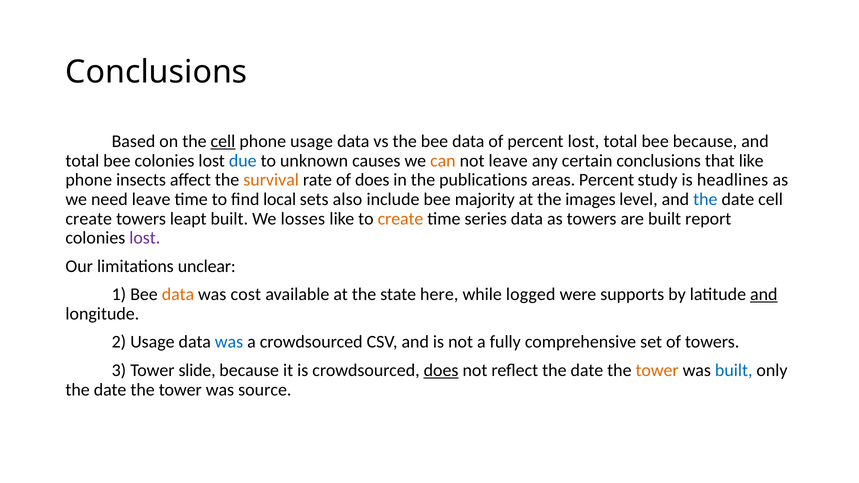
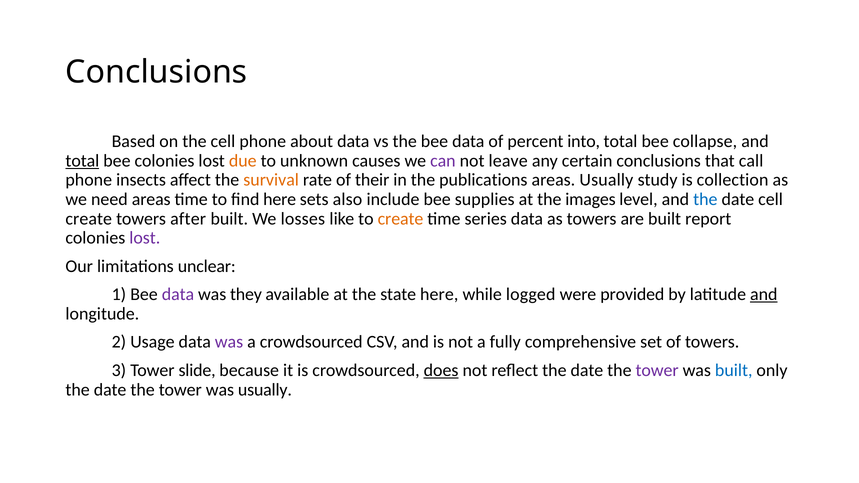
cell underline: present -> none (223, 141)
phone usage: usage -> about (312, 141)
percent lost: lost -> into (584, 141)
bee because: because -> collapse (705, 141)
total underline: none -> present (82, 161)
due colour: blue -> orange (243, 161)
can colour: orange -> purple (443, 161)
that like: like -> call (751, 161)
of does: does -> their (372, 180)
areas Percent: Percent -> Usually (606, 180)
headlines: headlines -> collection (733, 180)
need leave: leave -> areas (151, 199)
find local: local -> here (280, 199)
majority: majority -> supplies (485, 199)
leapt: leapt -> after (188, 219)
data colour: orange -> purple (178, 295)
cost: cost -> they (246, 295)
supports: supports -> provided (632, 295)
was colour: blue -> purple (229, 342)
tower colour: orange -> purple (657, 370)
was source: source -> usually (265, 390)
